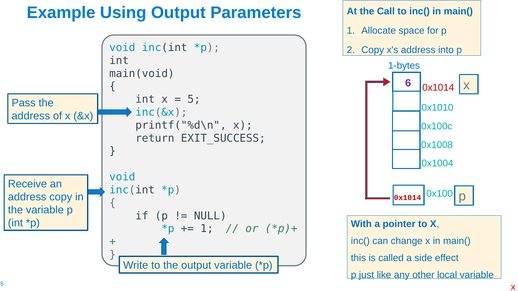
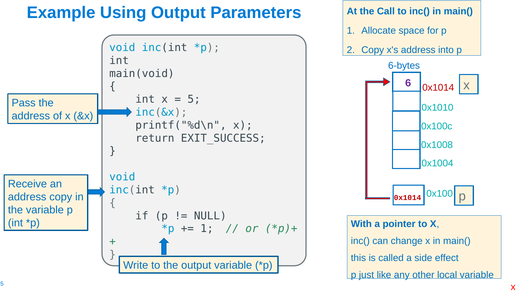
1-bytes: 1-bytes -> 6-bytes (404, 66)
